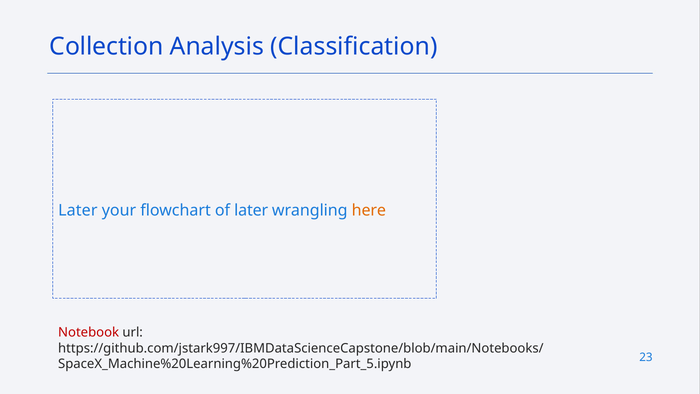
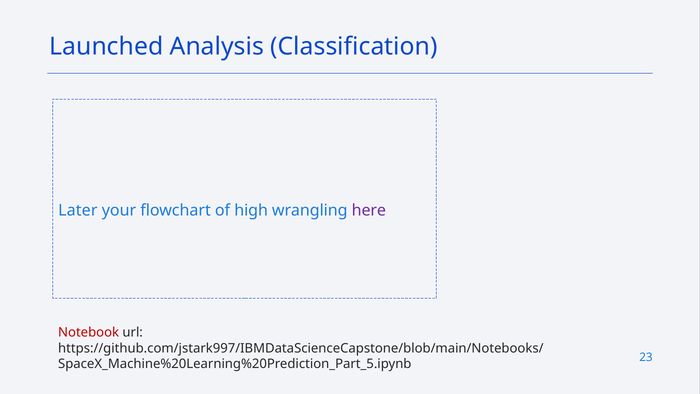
Collection: Collection -> Launched (106, 47)
of later: later -> high (251, 210)
here colour: orange -> purple (369, 210)
